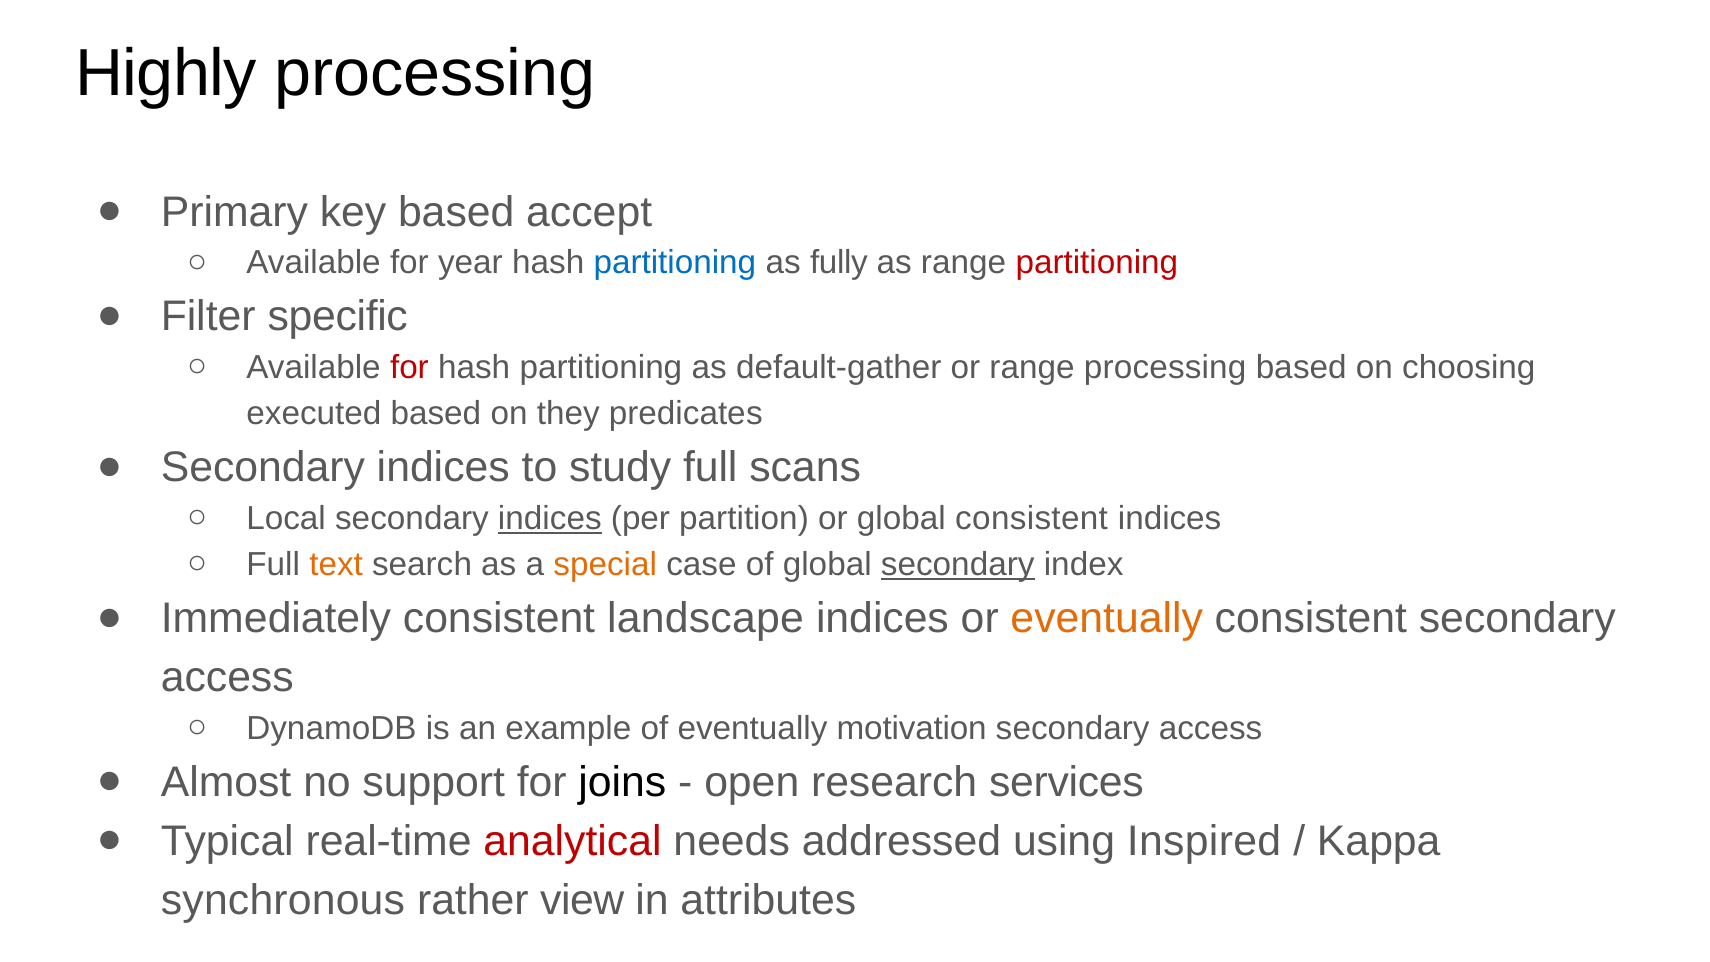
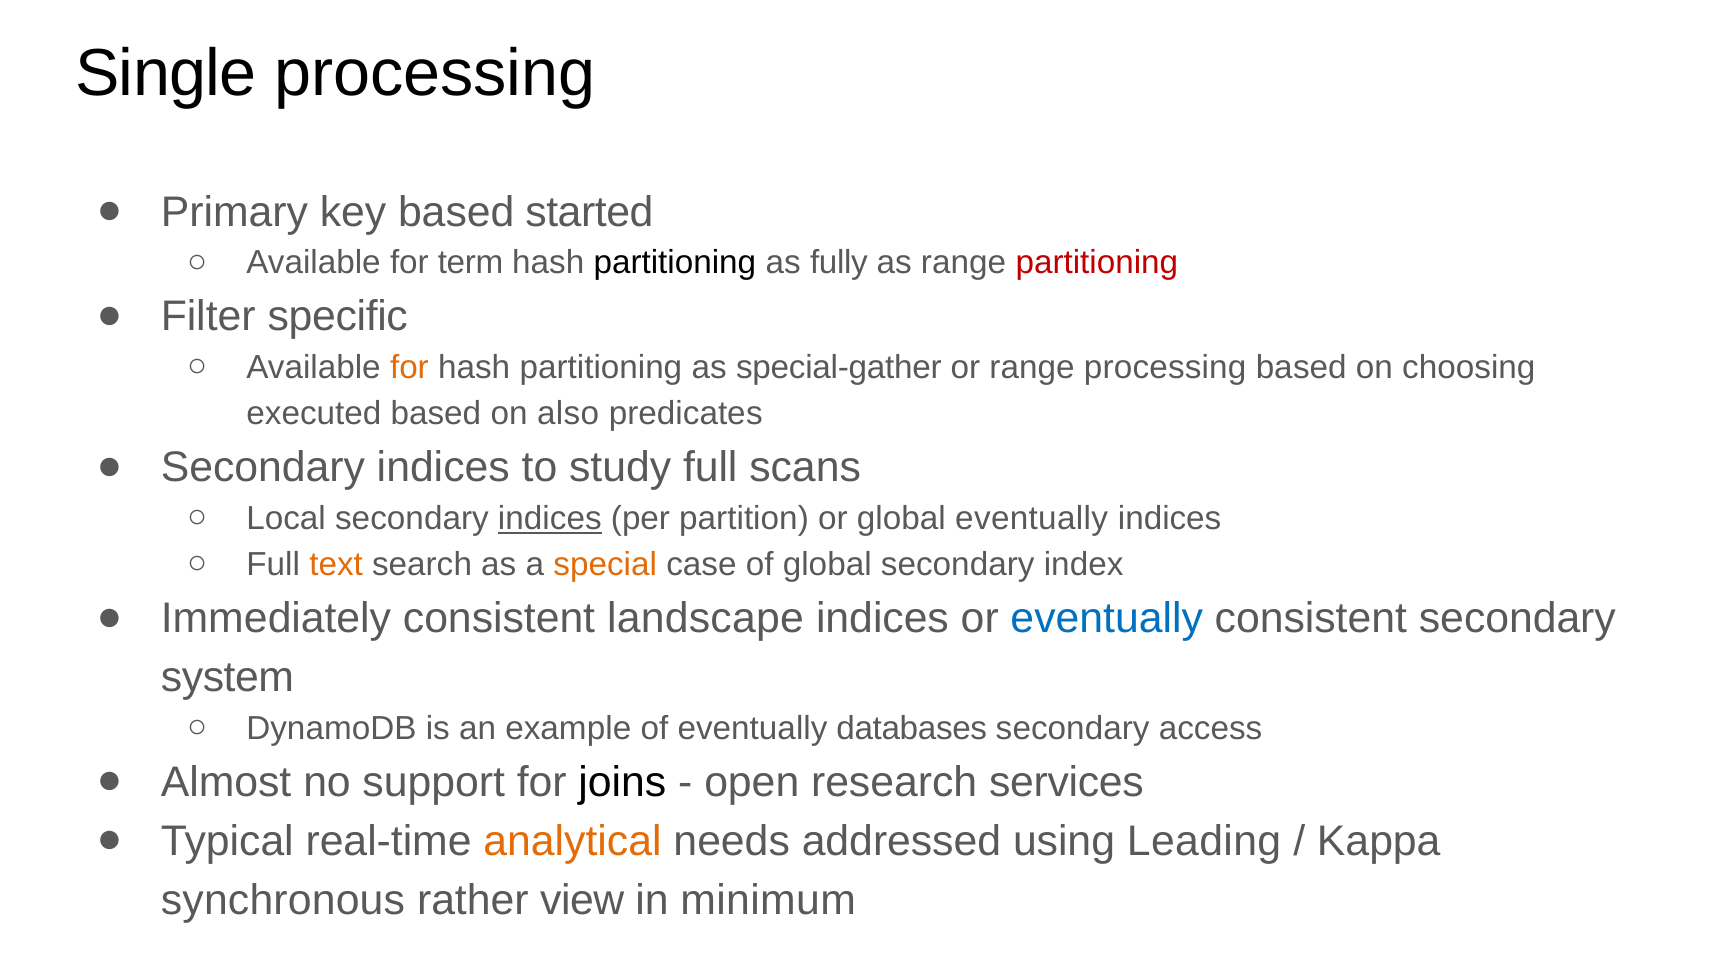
Highly: Highly -> Single (166, 74)
accept: accept -> started (589, 212)
year: year -> term (471, 263)
partitioning colour: blue -> black (675, 263)
for colour: red -> orange (409, 368)
default-gather: default-gather -> special-gather (839, 368)
they: they -> also (568, 413)
global consistent: consistent -> eventually (1032, 518)
secondary underline: present -> none (958, 564)
eventually colour: orange -> blue (1107, 618)
access: access -> system (227, 677)
motivation: motivation -> databases (912, 728)
analytical colour: red -> orange (572, 841)
Inspired: Inspired -> Leading (1204, 841)
attributes: attributes -> minimum (768, 900)
